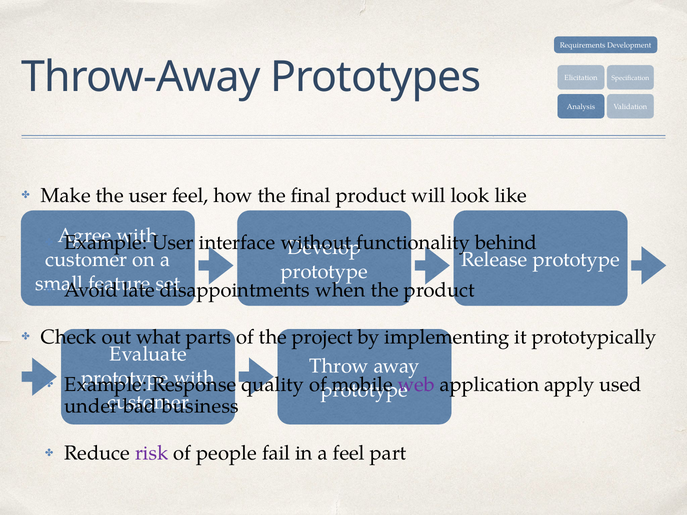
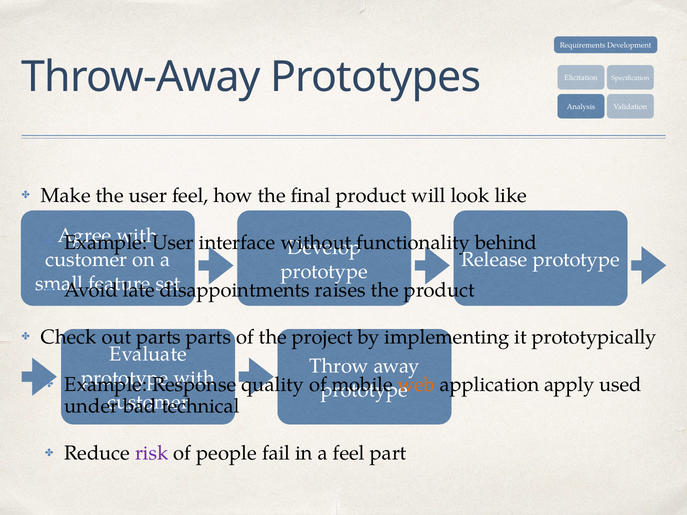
when: when -> raises (340, 290)
out what: what -> parts (159, 337)
web colour: purple -> orange (416, 385)
business: business -> technical (201, 406)
